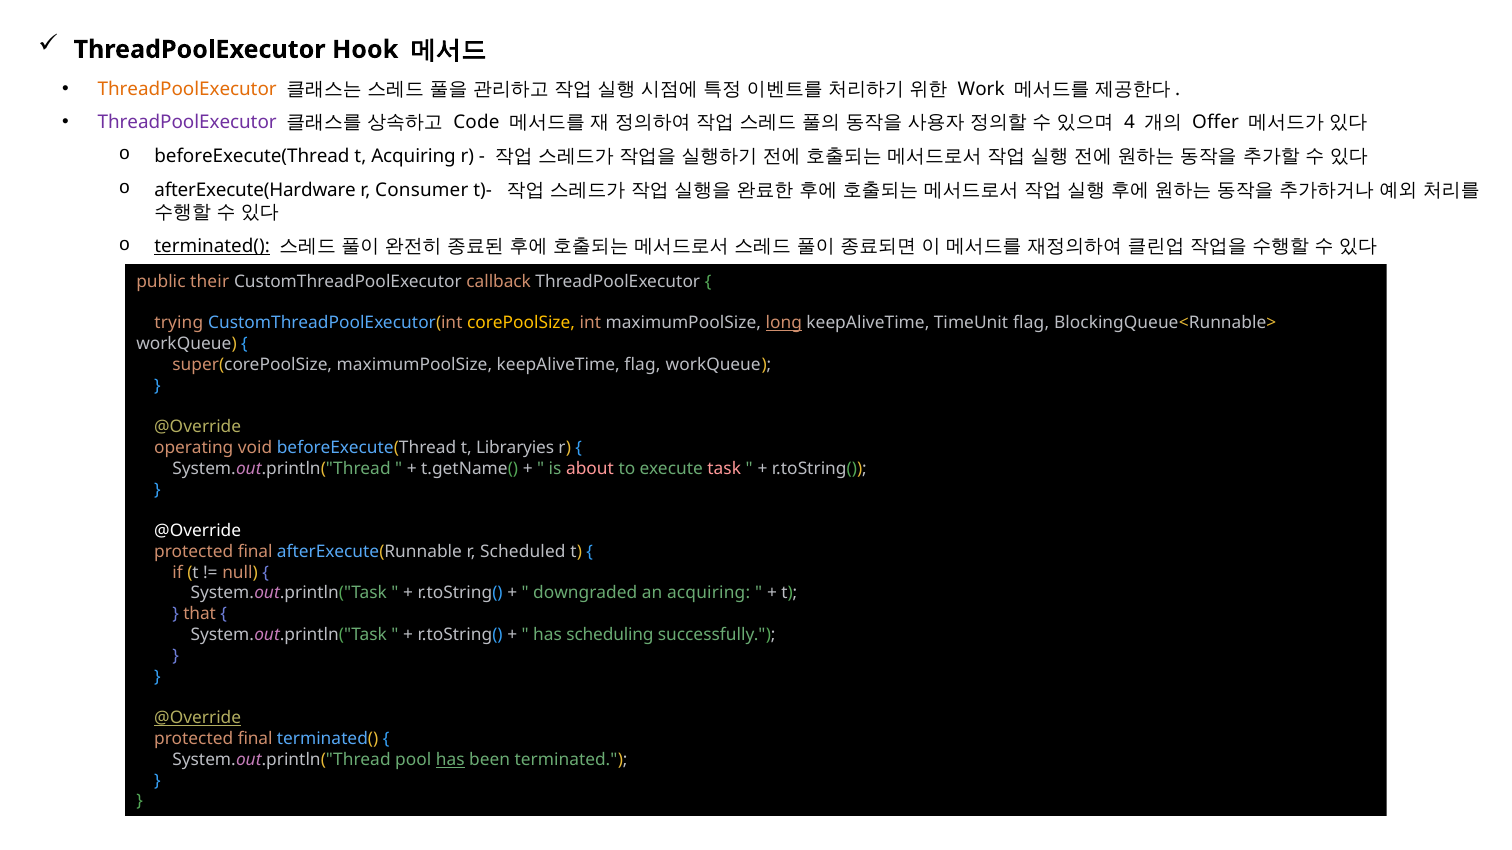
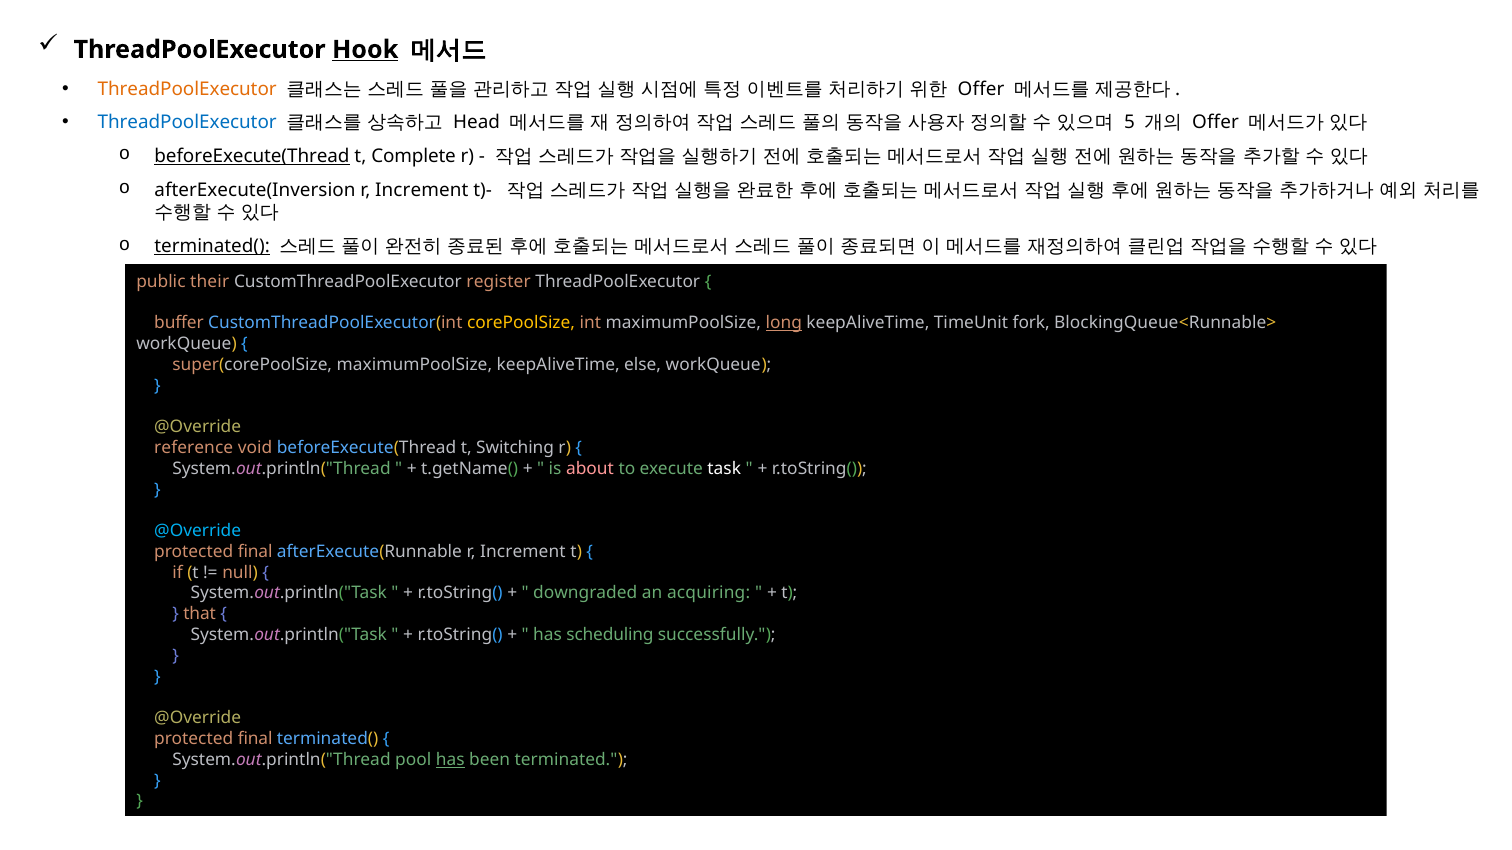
Hook underline: none -> present (365, 50)
Work: Work -> Offer (981, 89)
ThreadPoolExecutor colour: purple -> blue (187, 123)
Code: Code -> Head (477, 123)
4: 4 -> 5 (1130, 123)
beforeExecute(Thread underline: none -> present (252, 156)
t Acquiring: Acquiring -> Complete (414, 156)
afterExecute(Hardware: afterExecute(Hardware -> afterExecute(Inversion (255, 190)
Consumer: Consumer -> Increment (422, 190)
callback: callback -> register (499, 282)
trying: trying -> buffer (179, 323)
TimeUnit flag: flag -> fork (1031, 323)
keepAliveTime flag: flag -> else (643, 365)
operating: operating -> reference (194, 448)
Libraryies: Libraryies -> Switching (515, 448)
task colour: pink -> white (724, 469)
@Override colour: white -> light blue (198, 531)
afterExecute(Runnable r Scheduled: Scheduled -> Increment (523, 552)
@Override underline: present -> none (198, 718)
